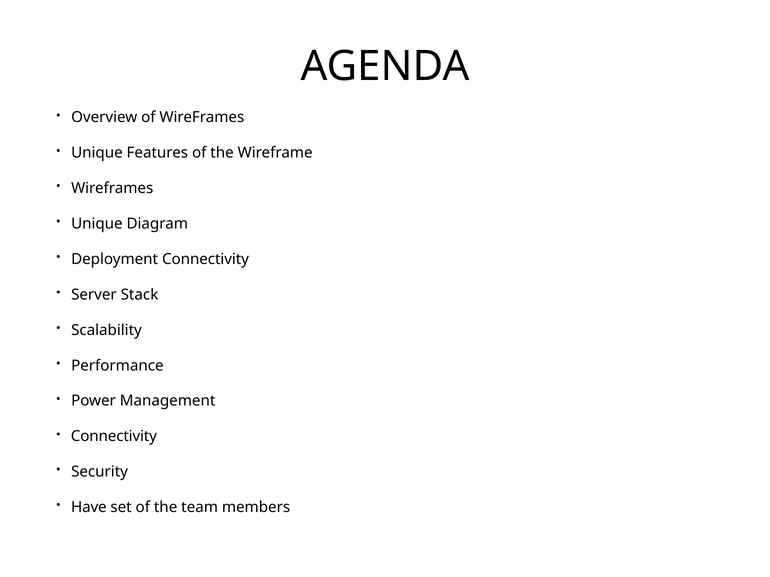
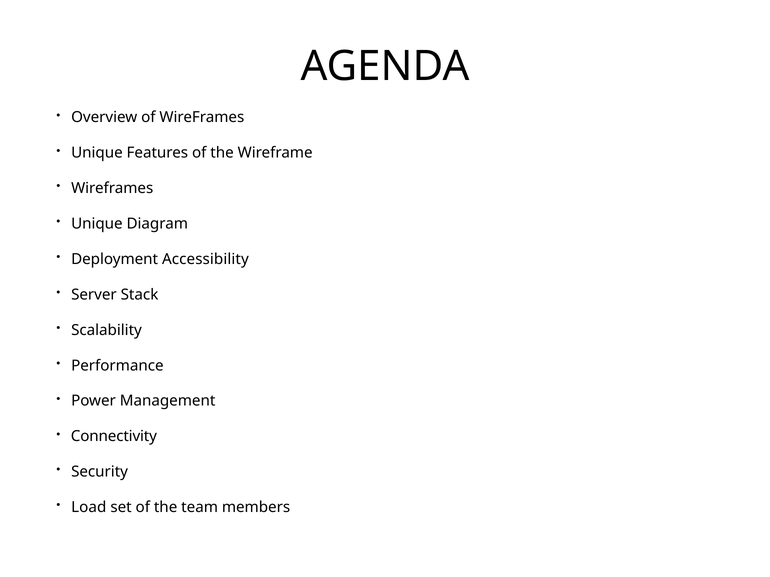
Deployment Connectivity: Connectivity -> Accessibility (205, 259)
Have: Have -> Load (89, 508)
